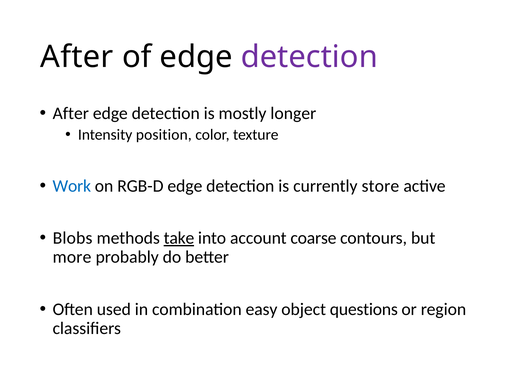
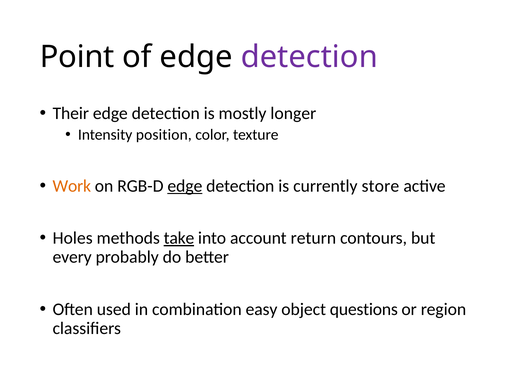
After: After -> Point (77, 57)
After: After -> Their (71, 113)
Work colour: blue -> orange (72, 185)
edge underline: none -> present (185, 185)
Blobs: Blobs -> Holes (73, 238)
coarse: coarse -> return (313, 238)
more: more -> every (72, 257)
